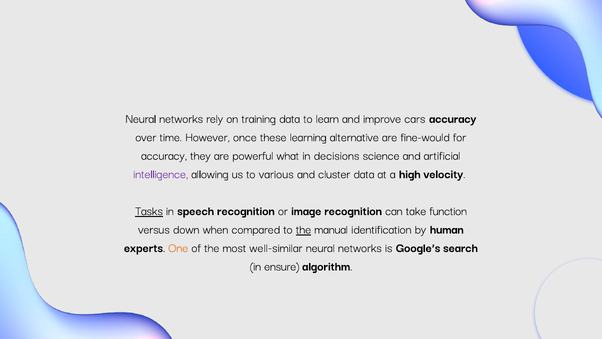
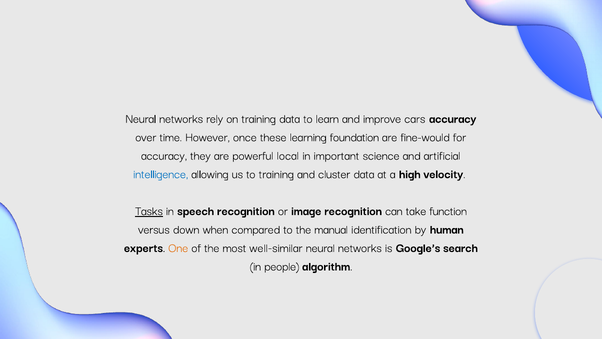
alternative: alternative -> foundation (354, 137)
what: what -> local (288, 155)
decisions: decisions -> important (337, 155)
intelligence colour: purple -> blue (161, 174)
to various: various -> training (276, 174)
the underline: present -> none (304, 229)
ensure: ensure -> people (282, 266)
